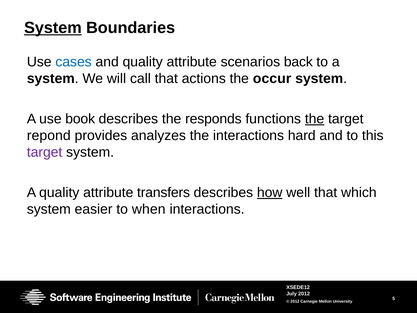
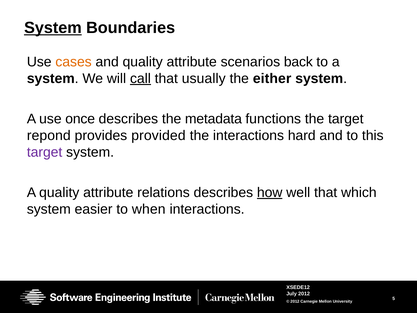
cases colour: blue -> orange (74, 62)
call underline: none -> present (140, 78)
actions: actions -> usually (204, 78)
occur: occur -> either (272, 78)
book: book -> once (80, 119)
responds: responds -> metadata (213, 119)
the underline: present -> none (315, 119)
analyzes: analyzes -> provided (158, 135)
transfers: transfers -> relations (163, 192)
